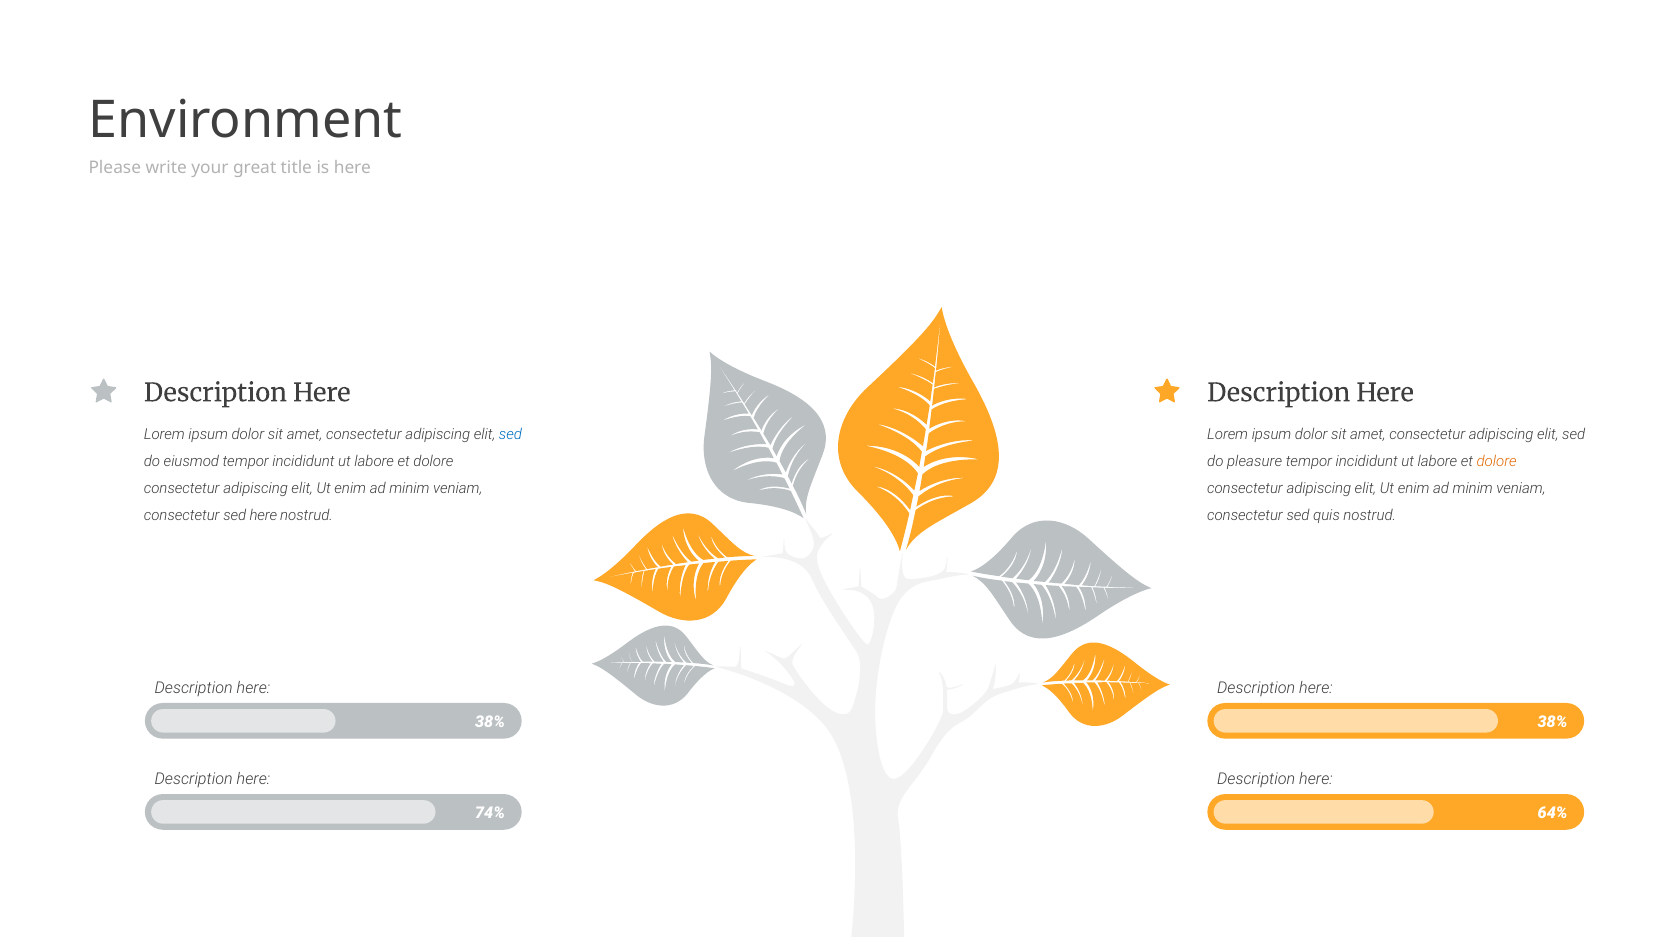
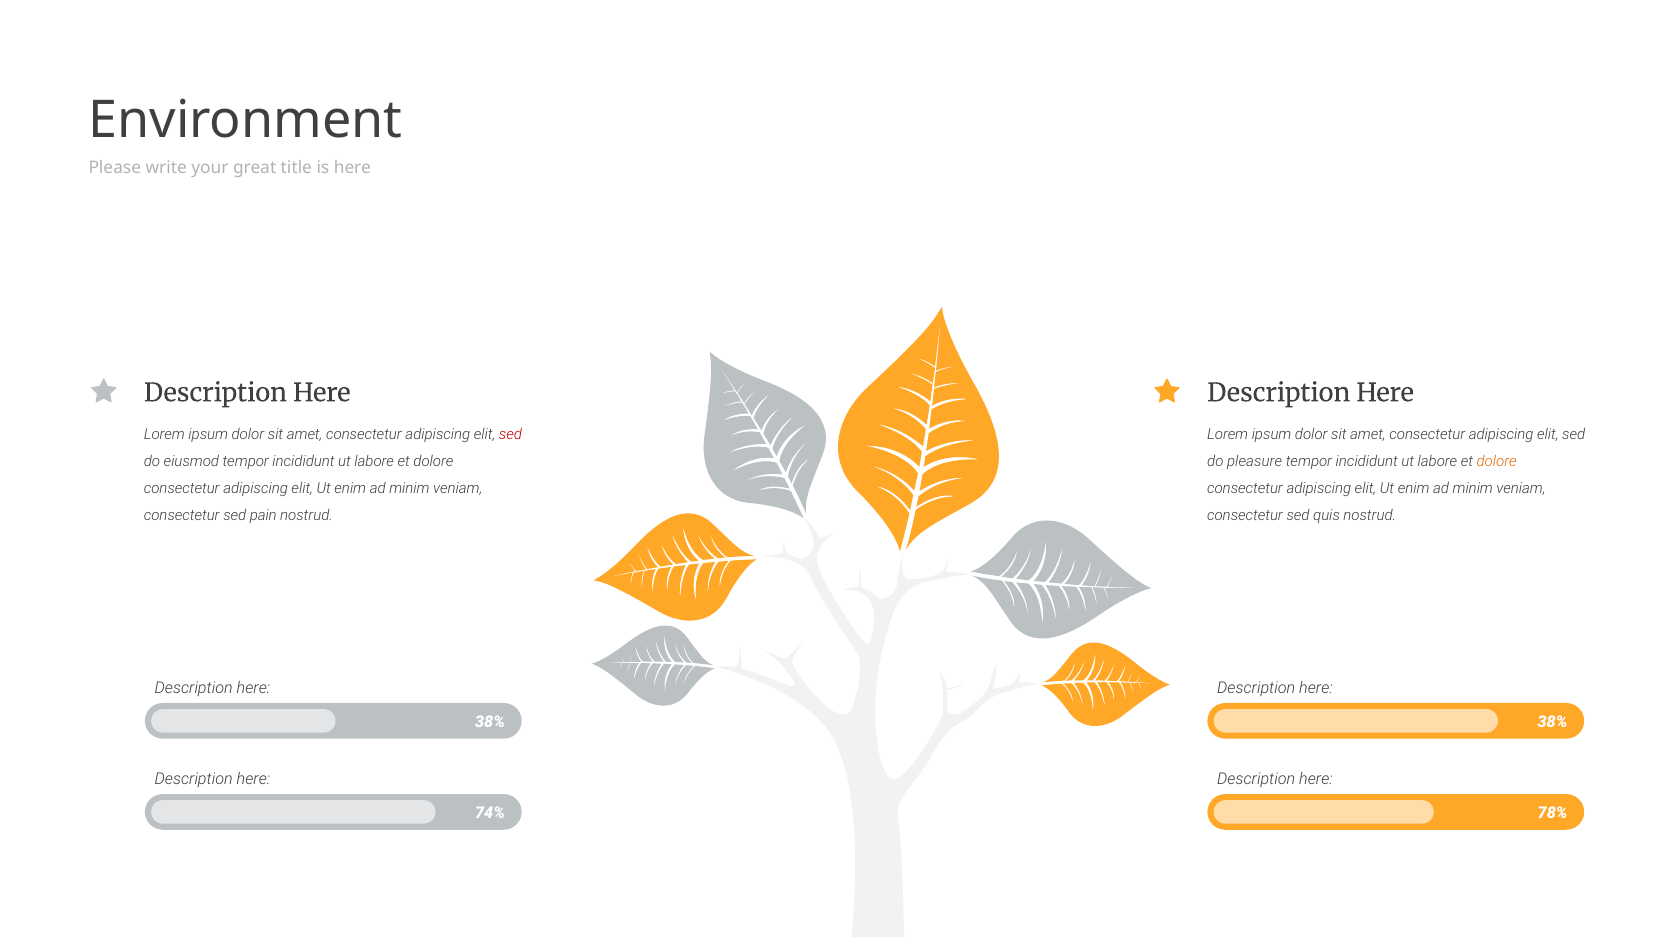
sed colour: blue -> red (510, 434)
sed here: here -> pain (263, 516)
64%: 64% -> 78% (1553, 814)
